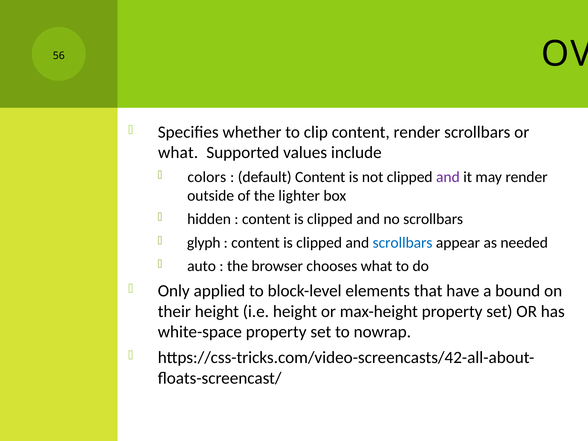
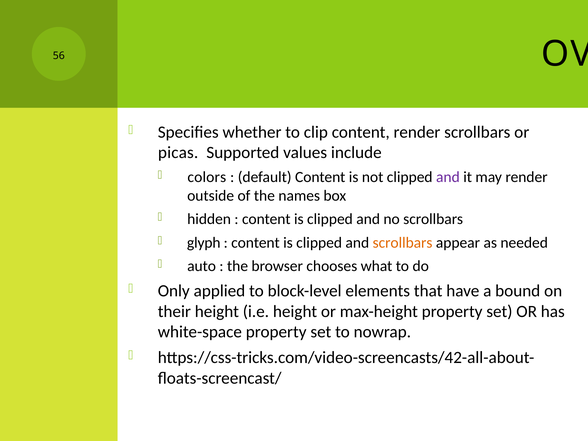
what: what -> picas (178, 153)
lighter: lighter -> names (299, 196)
scrollbars colour: blue -> orange (403, 243)
